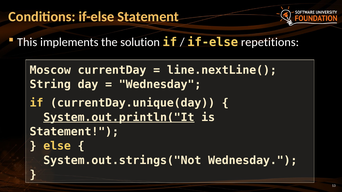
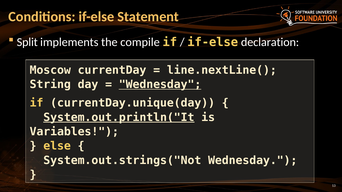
This: This -> Split (27, 42)
solution: solution -> compile (140, 42)
repetitions: repetitions -> declaration (270, 42)
Wednesday underline: none -> present (160, 85)
Statement: Statement -> Variables (74, 132)
